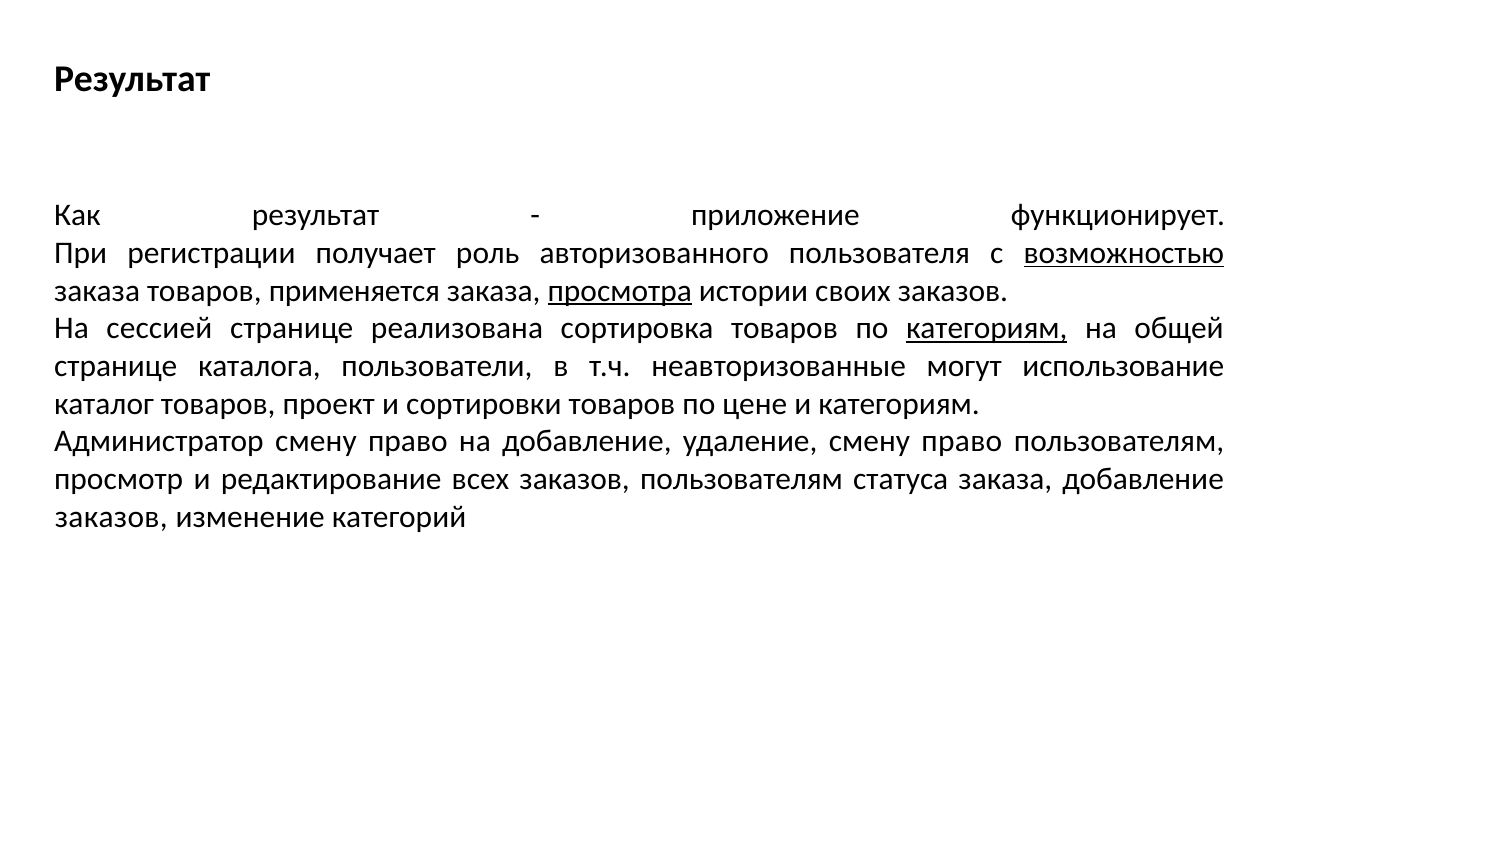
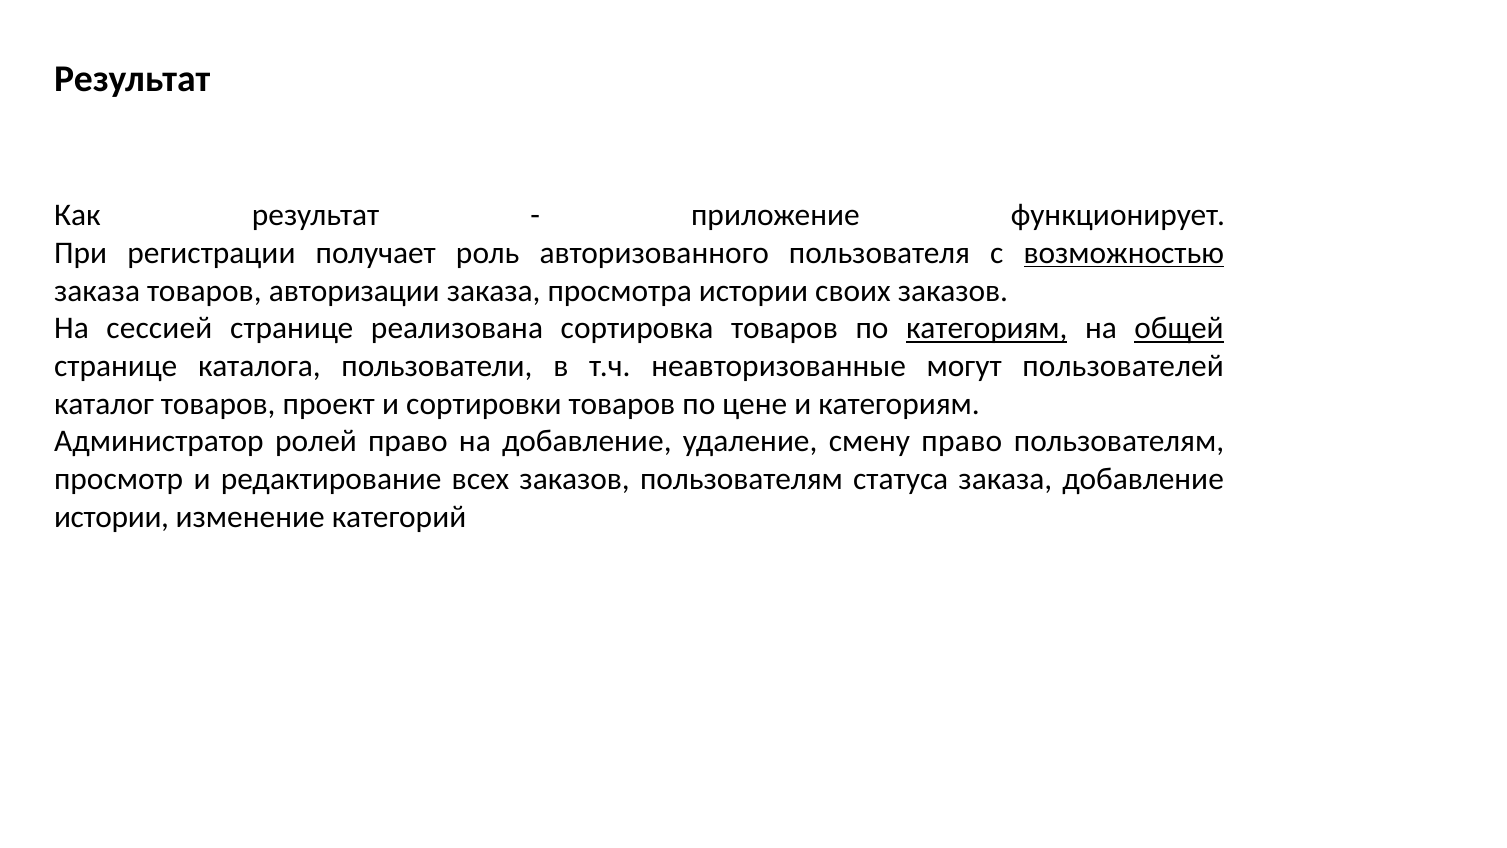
применяется: применяется -> авторизации (354, 291)
просмотра underline: present -> none (620, 291)
общей underline: none -> present (1179, 328)
использование: использование -> пользователей (1123, 366)
Администратор смену: смену -> ролей (316, 441)
заказов: заказов -> истории (112, 517)
